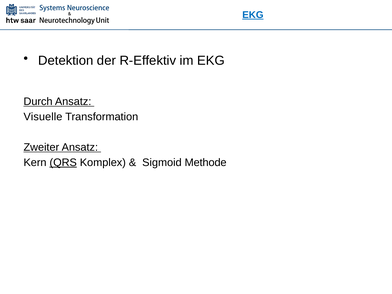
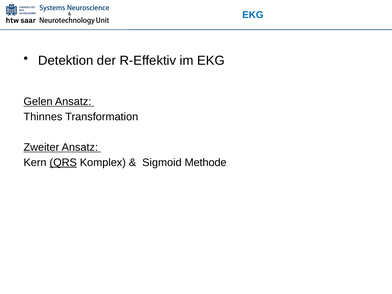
EKG underline: present -> none (253, 15)
Durch: Durch -> Gelen (38, 101)
Visuelle: Visuelle -> Thinnes (43, 117)
